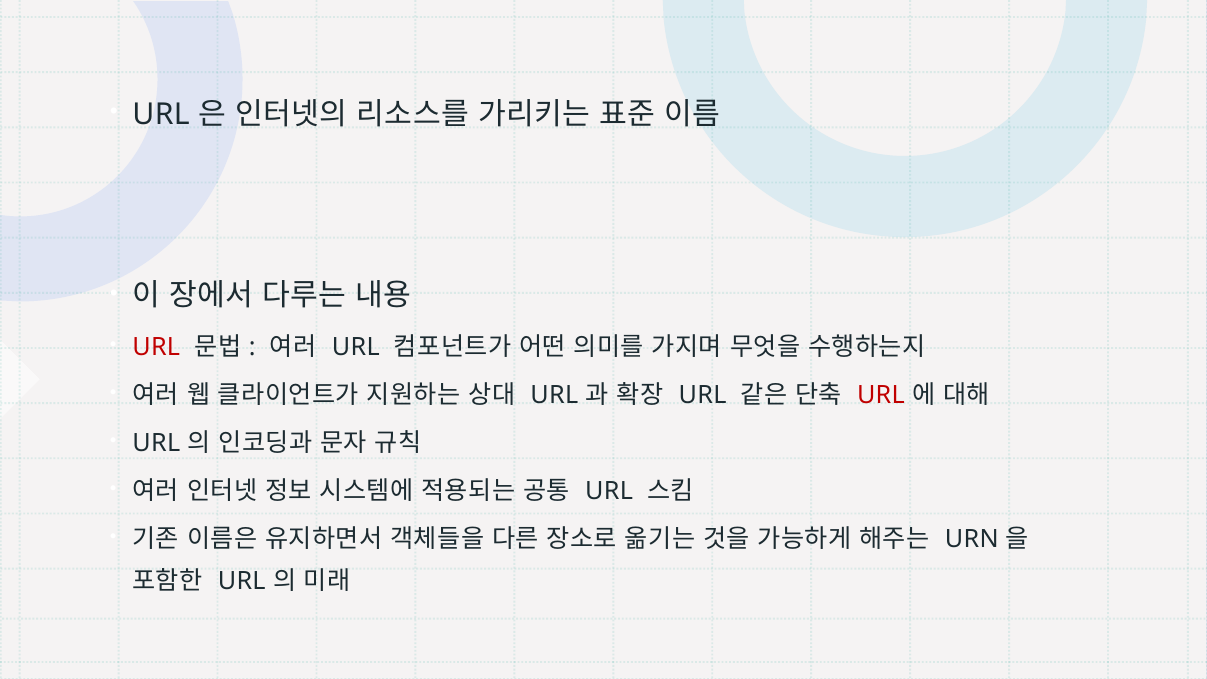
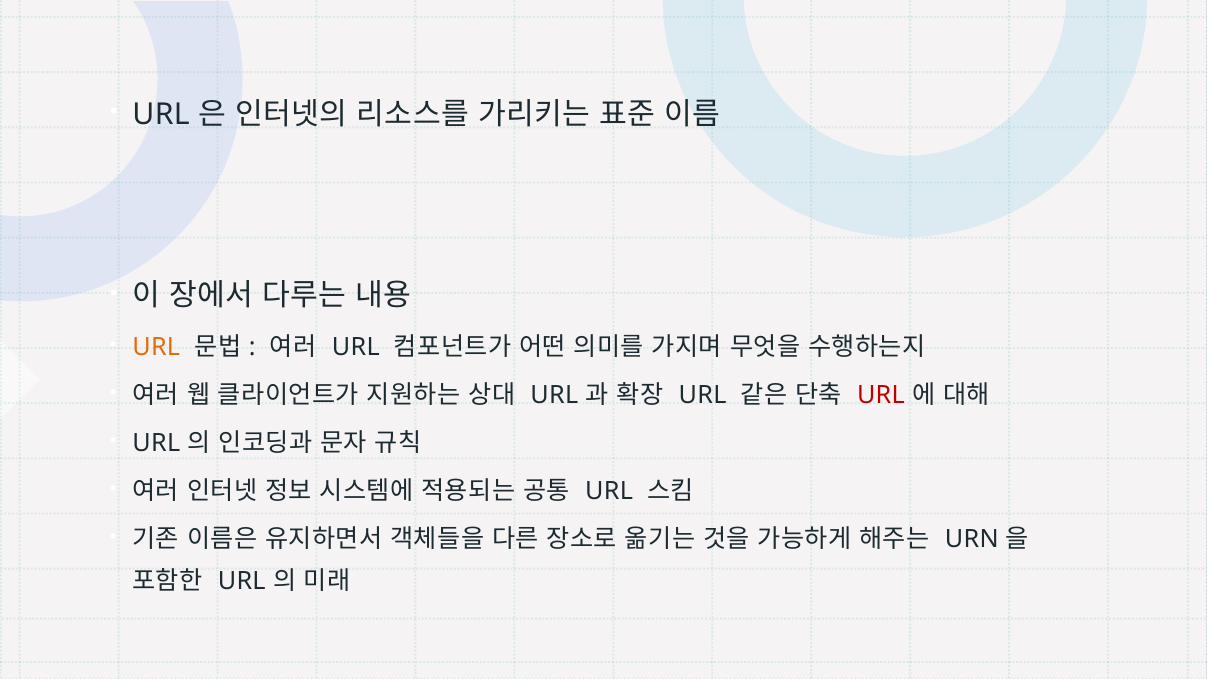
URL colour: red -> orange (156, 347)
